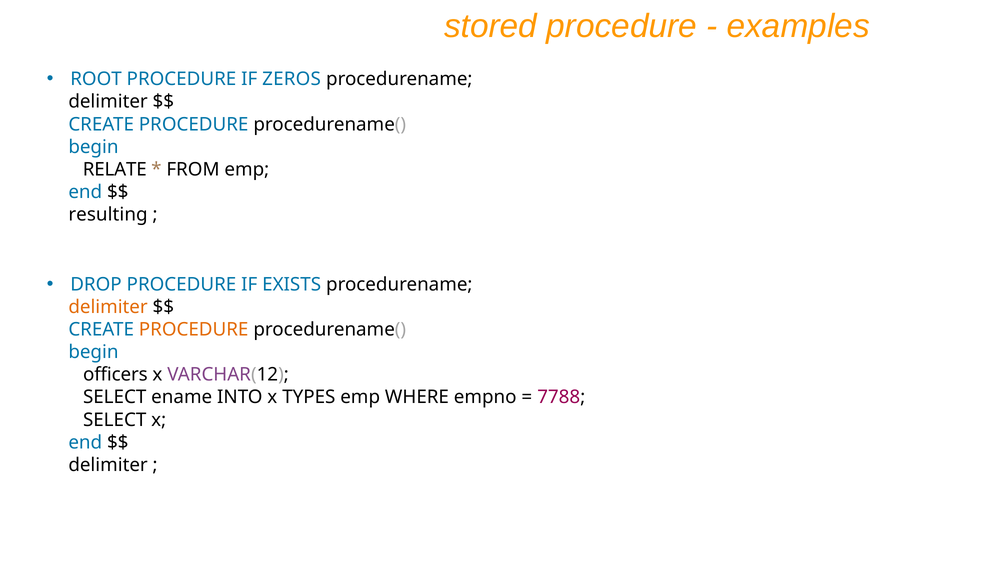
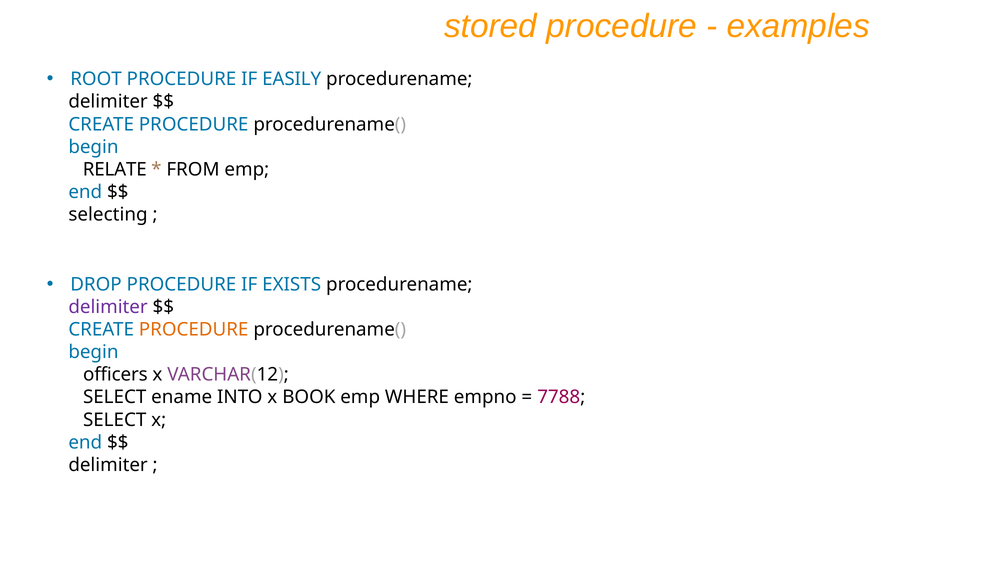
ZEROS: ZEROS -> EASILY (292, 79)
resulting: resulting -> selecting (108, 215)
delimiter colour: orange -> purple (108, 307)
TYPES: TYPES -> BOOK (309, 397)
